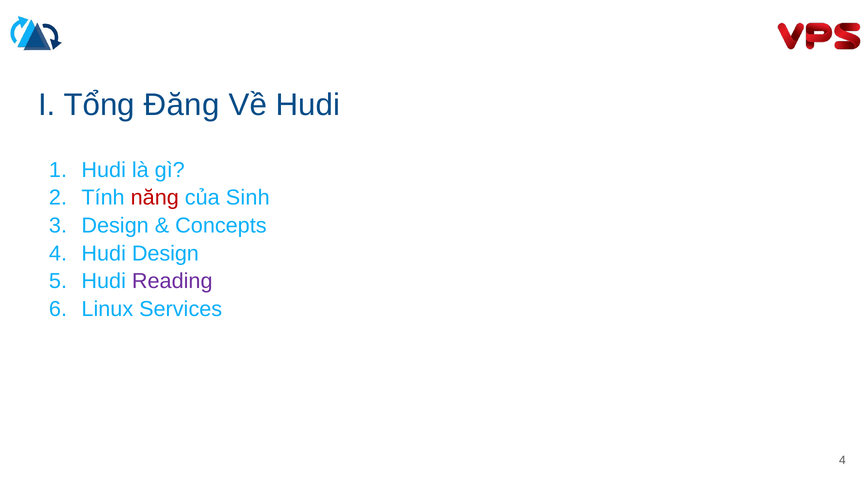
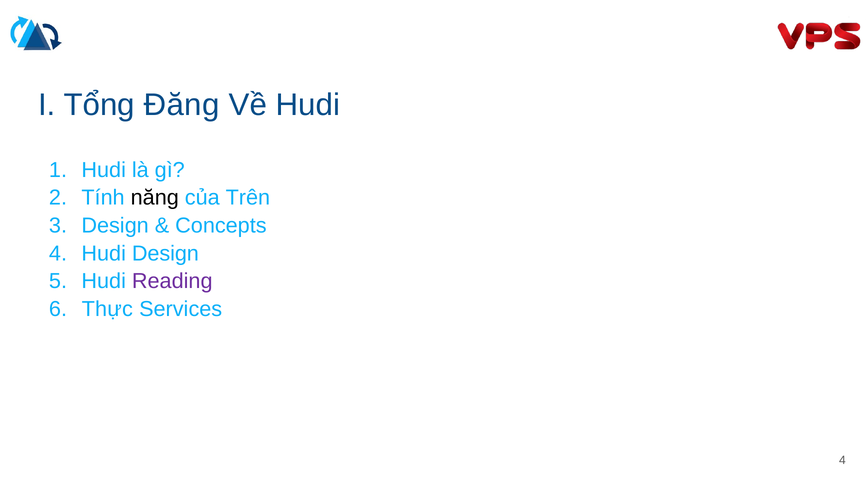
năng colour: red -> black (155, 198)
Sinh: Sinh -> Trên (248, 198)
Linux: Linux -> Thực (107, 309)
